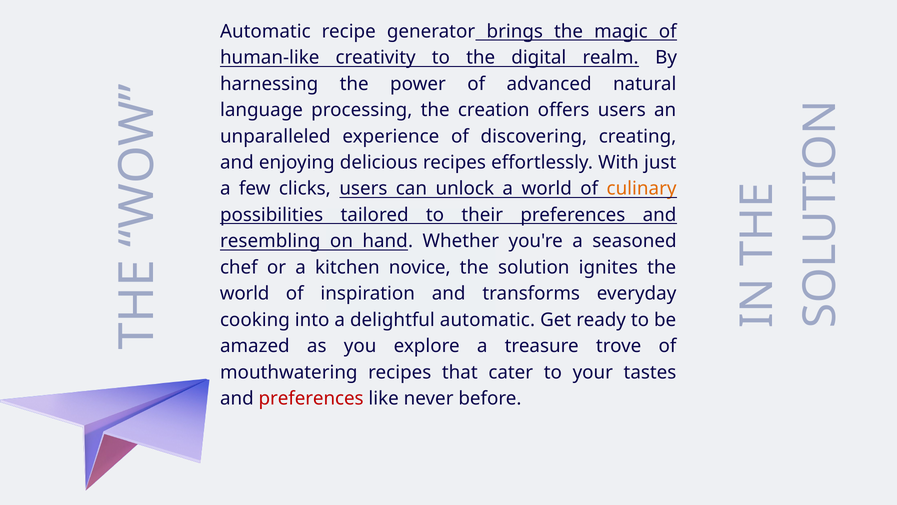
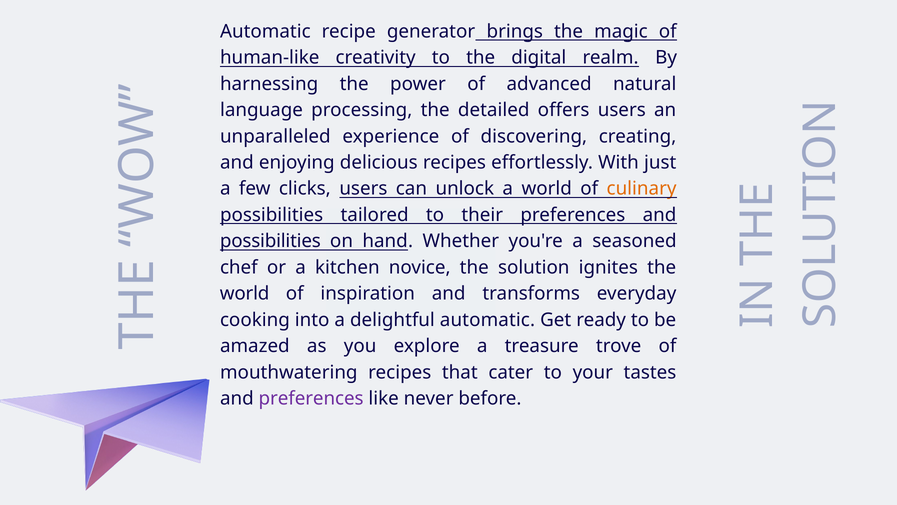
creation: creation -> detailed (494, 110)
resembling: resembling -> possibilities (270, 241)
preferences colour: red -> purple (311, 398)
